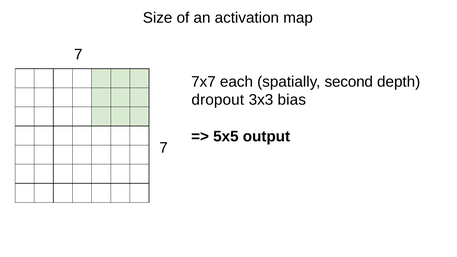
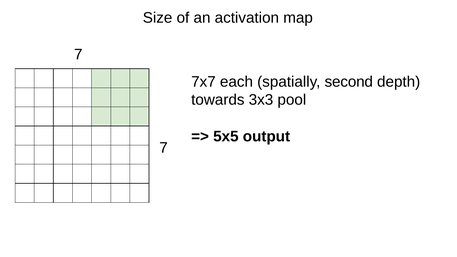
dropout: dropout -> towards (218, 100)
bias: bias -> pool (292, 100)
